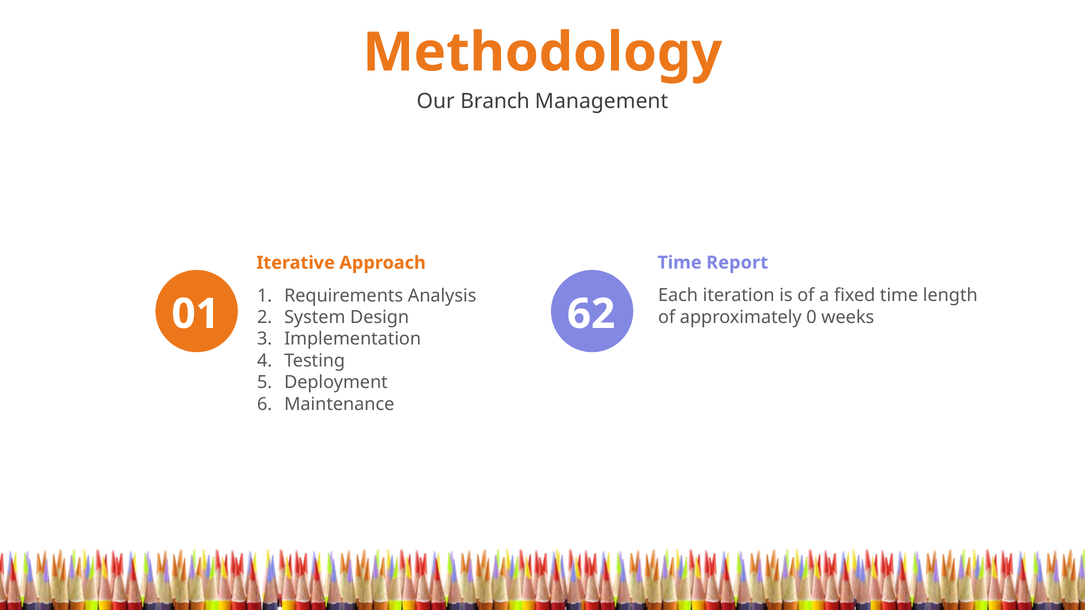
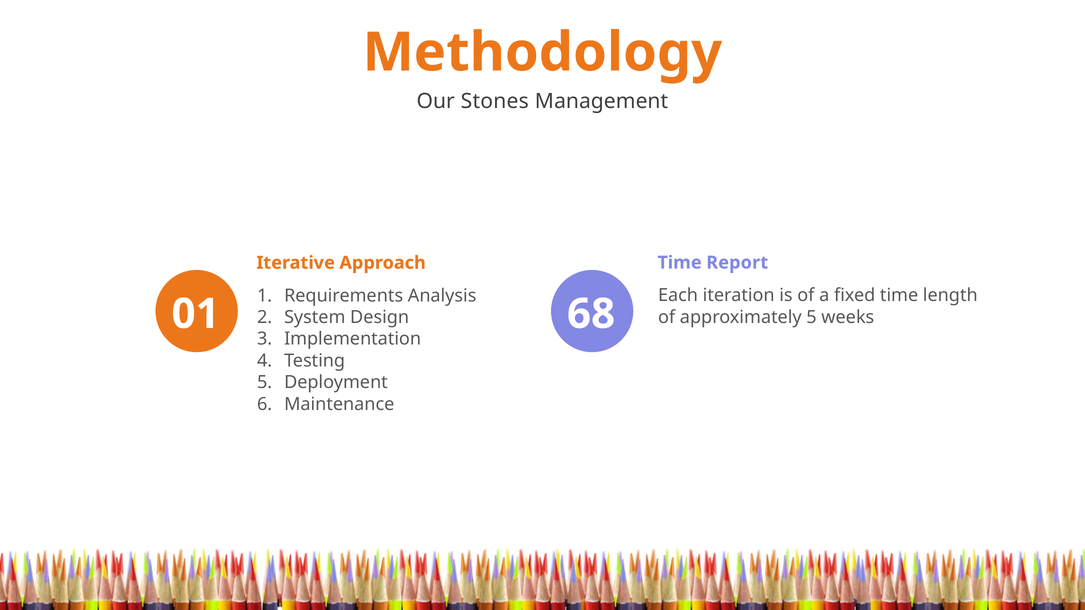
Branch: Branch -> Stones (495, 102)
62: 62 -> 68 (591, 314)
approximately 0: 0 -> 5 (812, 317)
